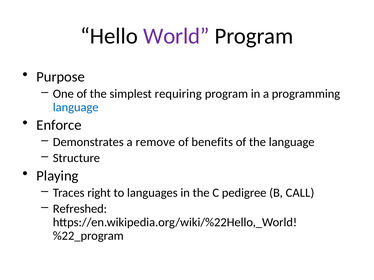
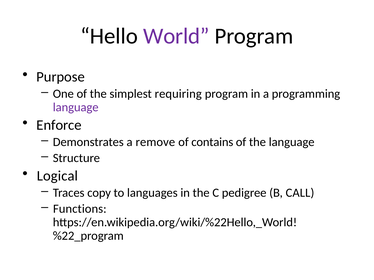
language colour: blue -> purple (76, 107)
benefits: benefits -> contains (212, 142)
Playing: Playing -> Logical (57, 176)
right: right -> copy (99, 193)
Refreshed: Refreshed -> Functions (80, 209)
